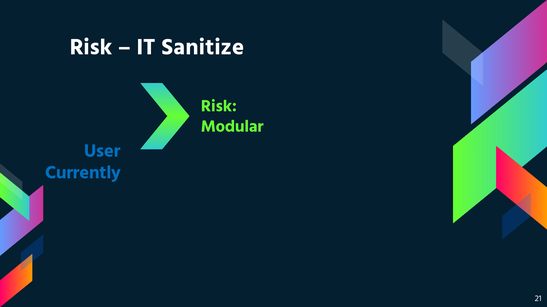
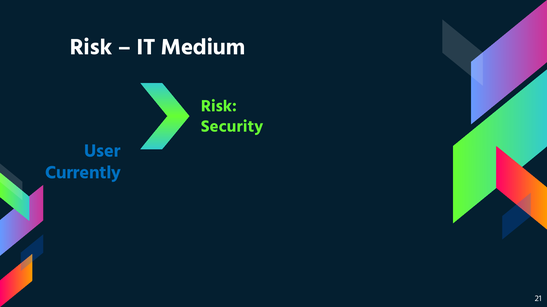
Sanitize: Sanitize -> Medium (203, 47)
Modular: Modular -> Security (232, 126)
